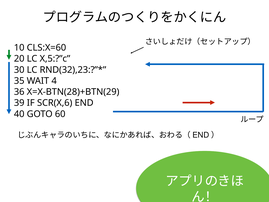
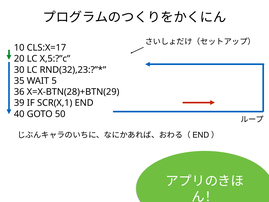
CLS:X=60: CLS:X=60 -> CLS:X=17 (46, 48)
4: 4 -> 5 (54, 81)
SCR(X,6: SCR(X,6 -> SCR(X,1 (55, 103)
60: 60 -> 50 (60, 114)
